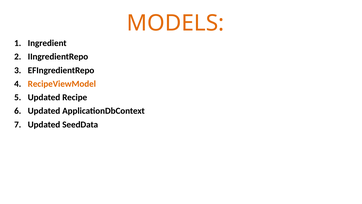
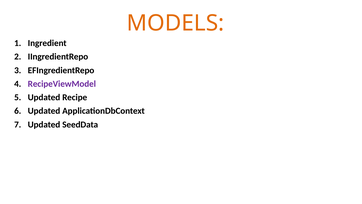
RecipeViewModel colour: orange -> purple (62, 84)
